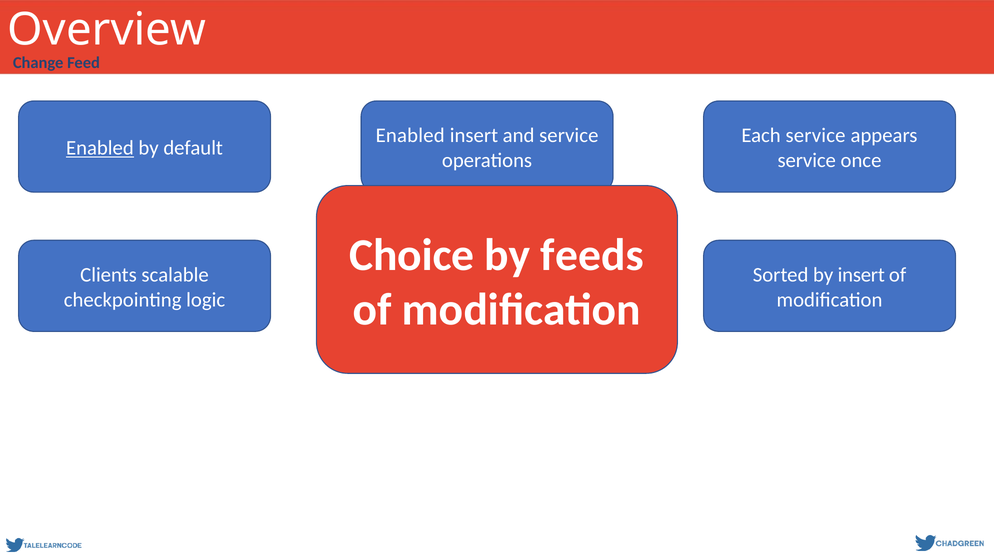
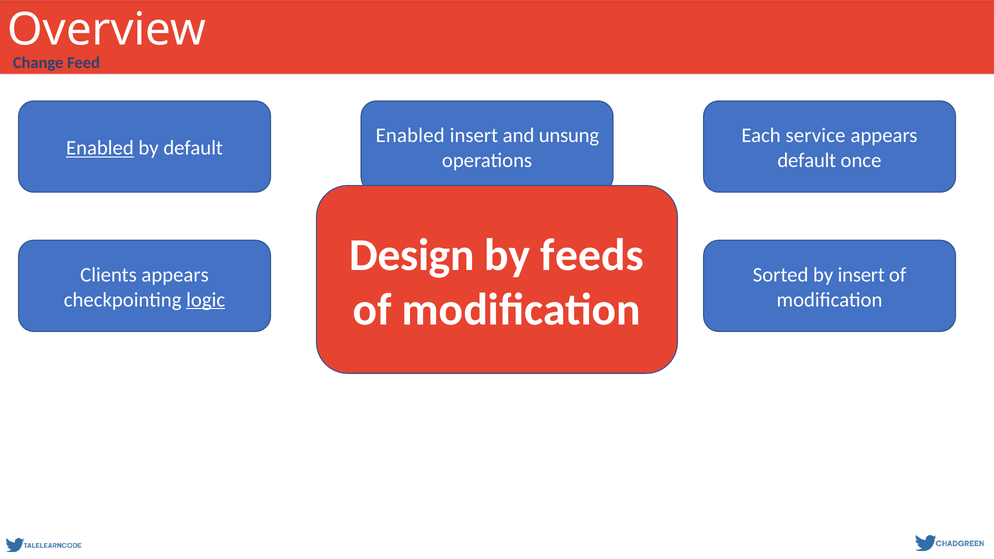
and service: service -> unsung (569, 136)
service: service -> default (807, 160)
Choice: Choice -> Design (412, 255)
Clients scalable: scalable -> appears (175, 275)
logic underline: none -> present (206, 300)
